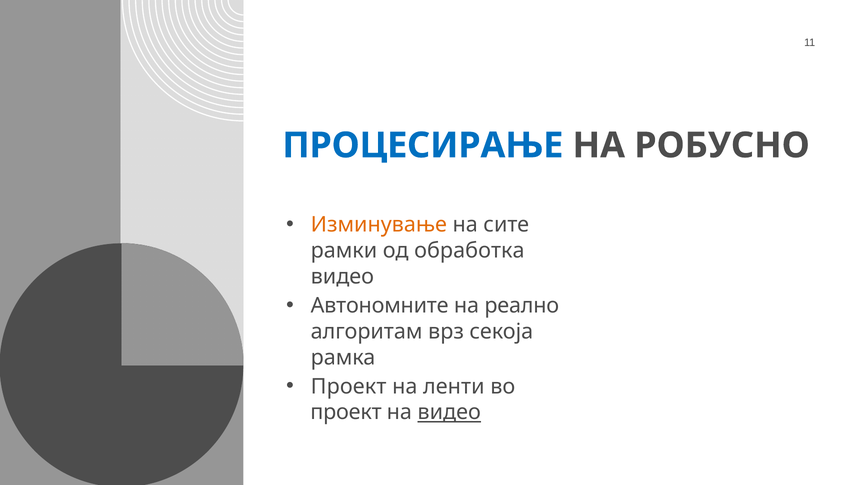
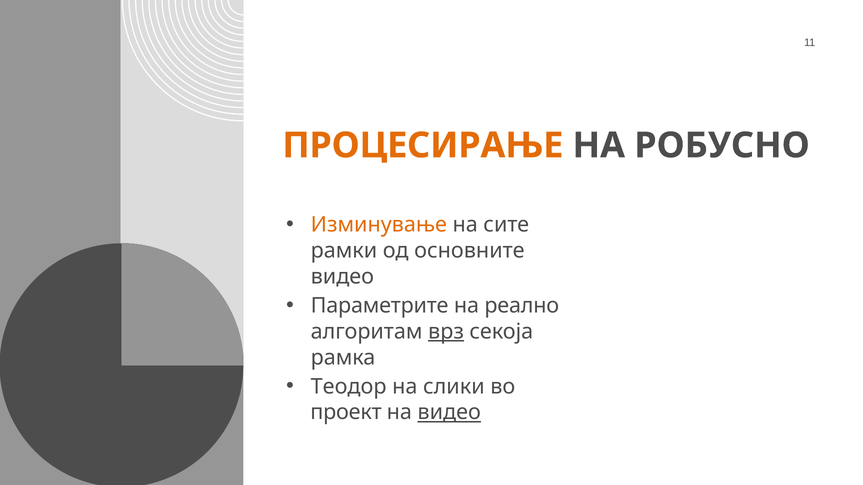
ПРОЦЕСИРАЊЕ colour: blue -> orange (423, 146)
обработка: обработка -> основните (469, 251)
Автономните: Автономните -> Параметрите (380, 306)
врз underline: none -> present (446, 332)
Проект: Проект -> Теодор (349, 387)
ленти: ленти -> слики (454, 387)
